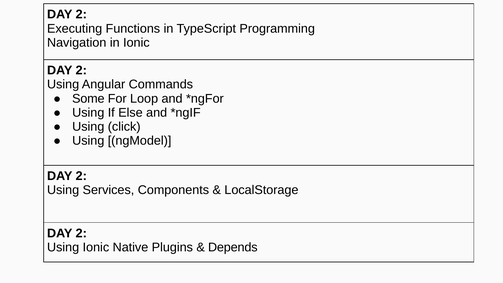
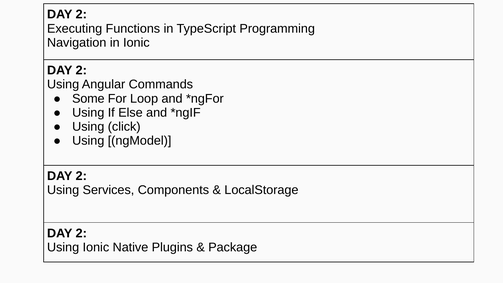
Depends: Depends -> Package (233, 247)
